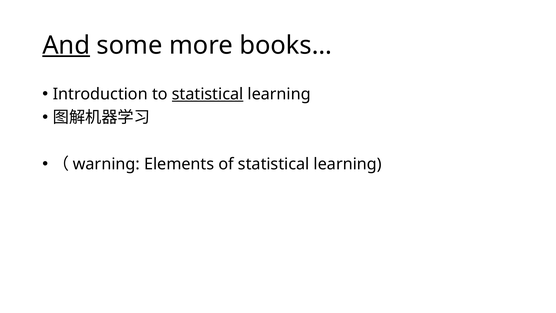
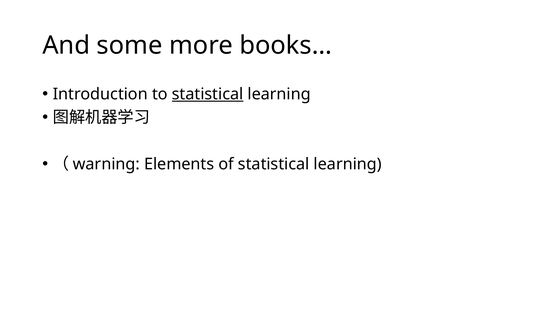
And underline: present -> none (66, 45)
